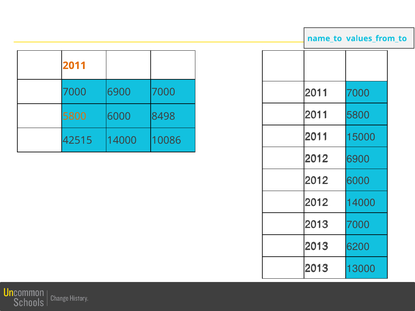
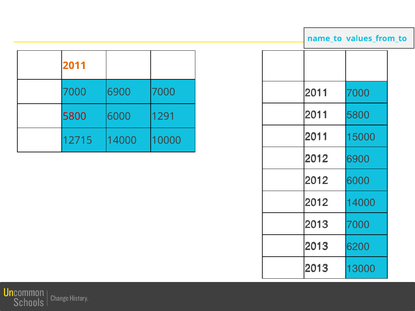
5800 colour: orange -> red (74, 116)
8498: 8498 -> 1291 (163, 116)
42515: 42515 -> 12715 (77, 141)
10086: 10086 -> 10000 (166, 141)
